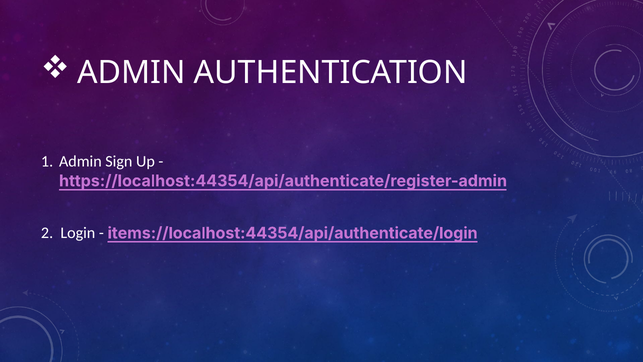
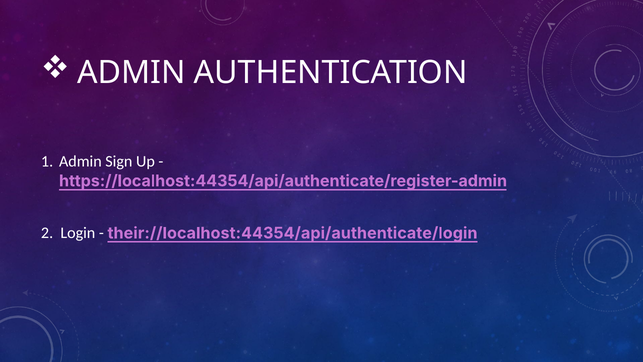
items://localhost:44354/api/authenticate/login: items://localhost:44354/api/authenticate/login -> their://localhost:44354/api/authenticate/login (293, 233)
